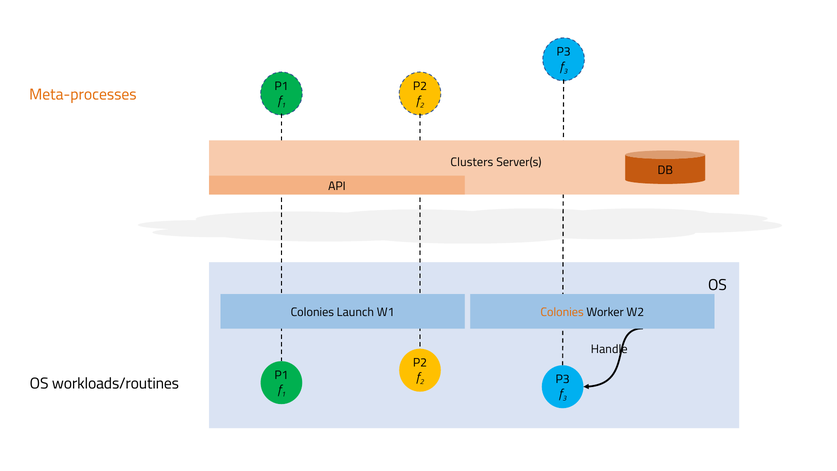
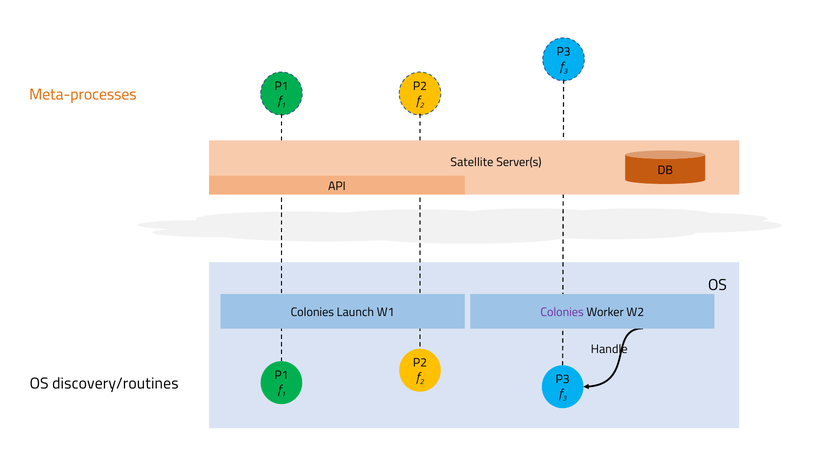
Clusters: Clusters -> Satellite (472, 162)
Colonies colour: orange -> purple (562, 312)
workloads/routines: workloads/routines -> discovery/routines (115, 384)
